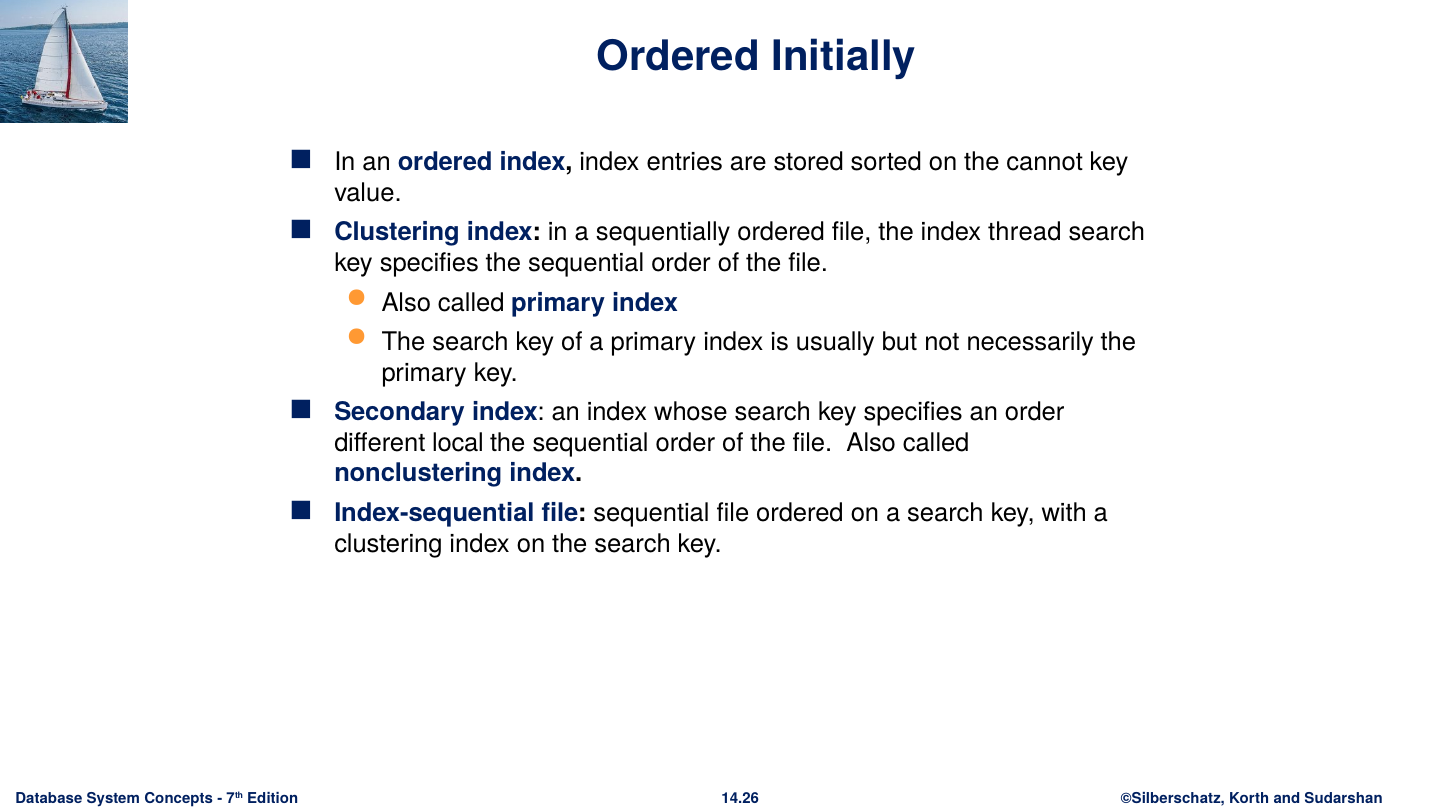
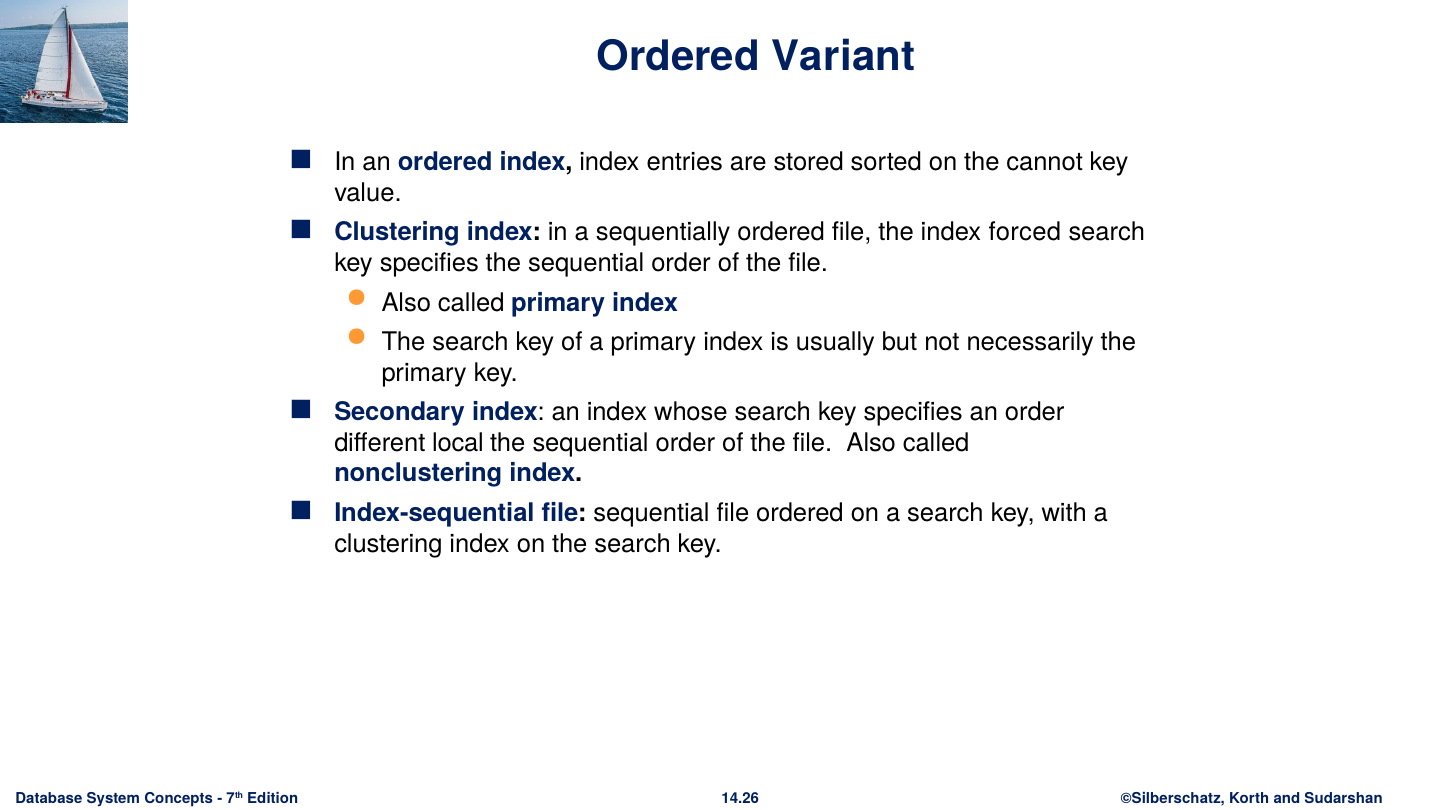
Initially: Initially -> Variant (844, 56)
thread: thread -> forced (1025, 232)
